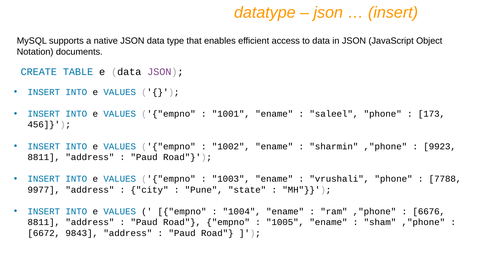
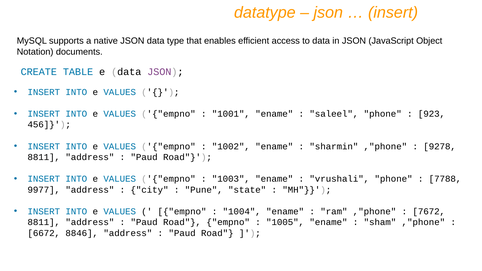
173: 173 -> 923 (431, 114)
9923: 9923 -> 9278 (440, 146)
6676: 6676 -> 7672 (429, 211)
9843: 9843 -> 8846 (82, 233)
